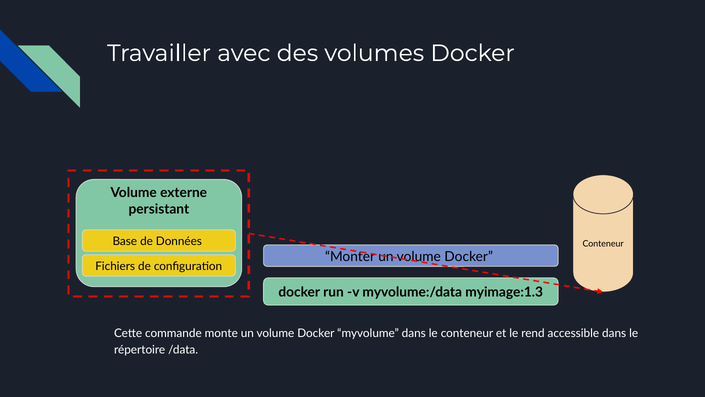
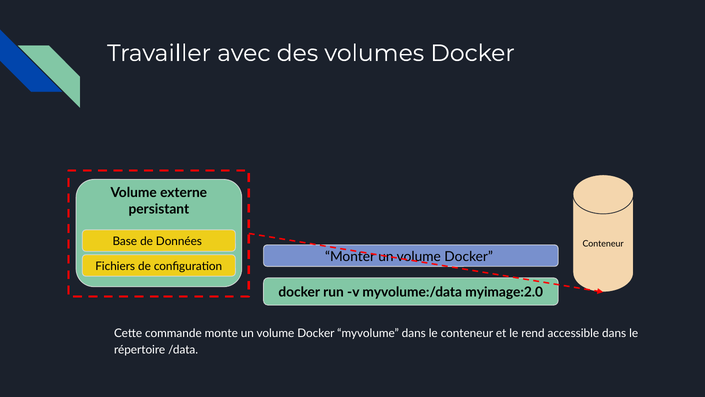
myimage:1.3: myimage:1.3 -> myimage:2.0 (504, 292)
